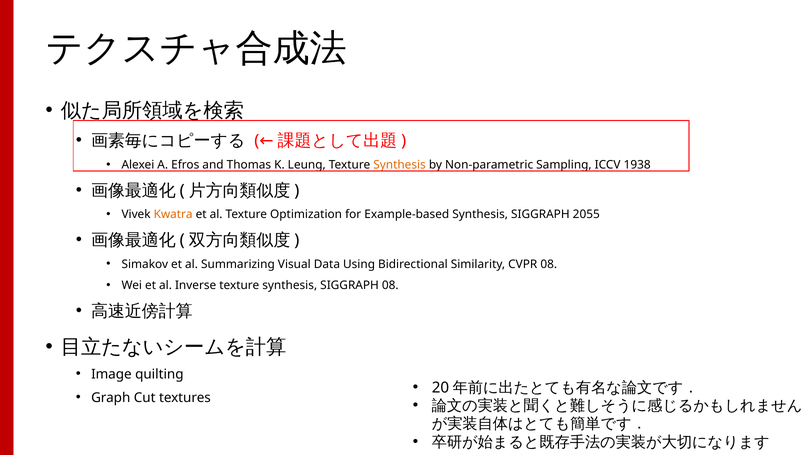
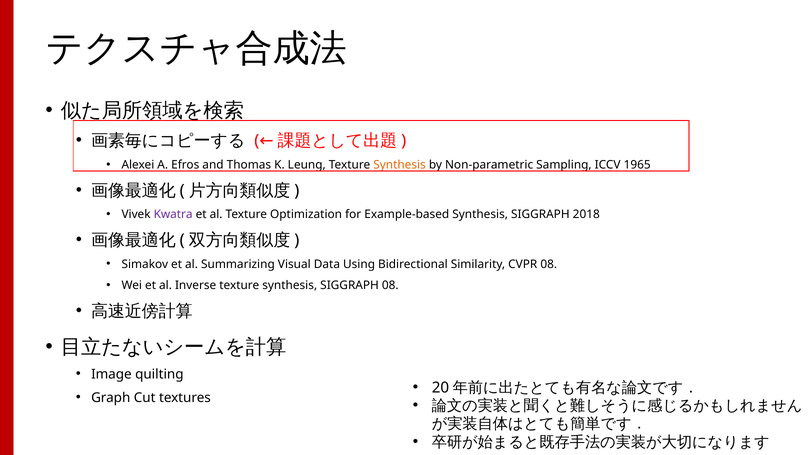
1938: 1938 -> 1965 (637, 165)
Kwatra colour: orange -> purple (173, 215)
2055: 2055 -> 2018 (586, 215)
